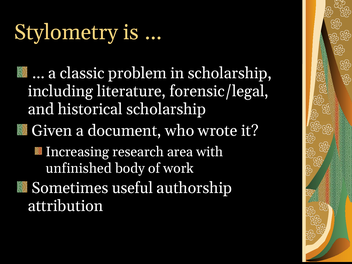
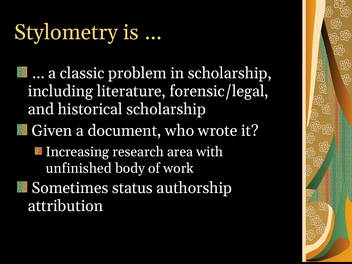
useful: useful -> status (132, 188)
